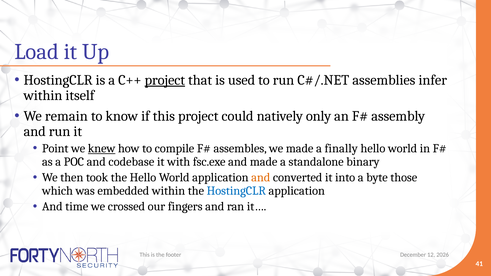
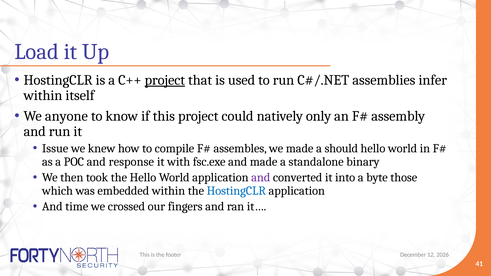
remain: remain -> anyone (66, 116)
Point: Point -> Issue (55, 149)
knew underline: present -> none (102, 149)
finally: finally -> should (341, 149)
codebase: codebase -> response (131, 162)
and colour: orange -> purple (261, 178)
